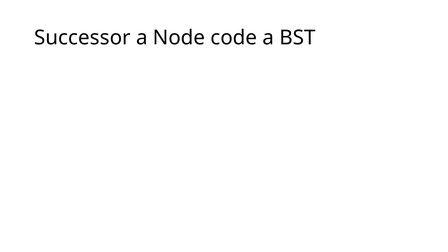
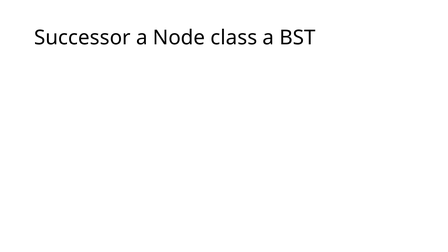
code: code -> class (234, 38)
